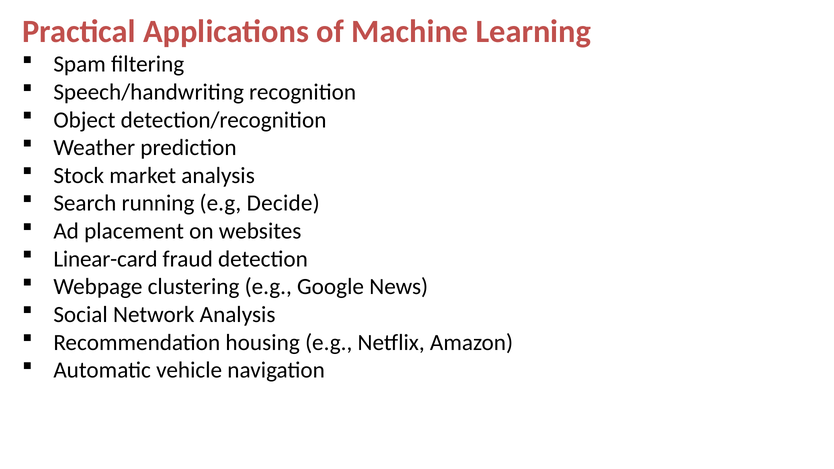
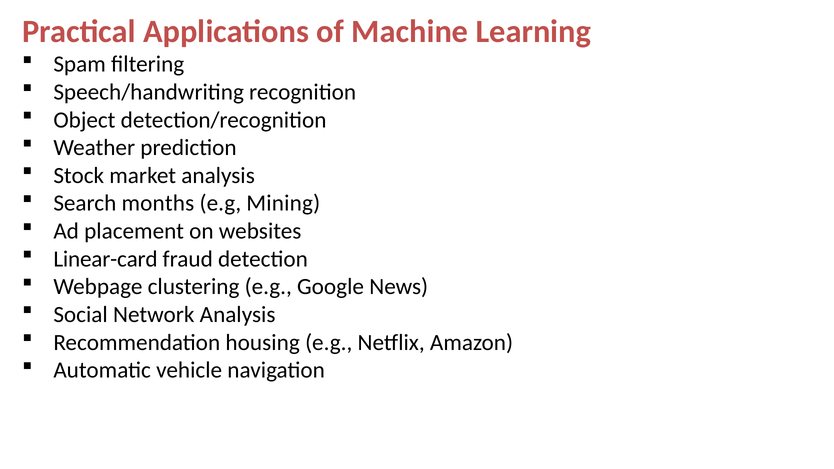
running: running -> months (158, 203)
Decide: Decide -> Mining (283, 203)
